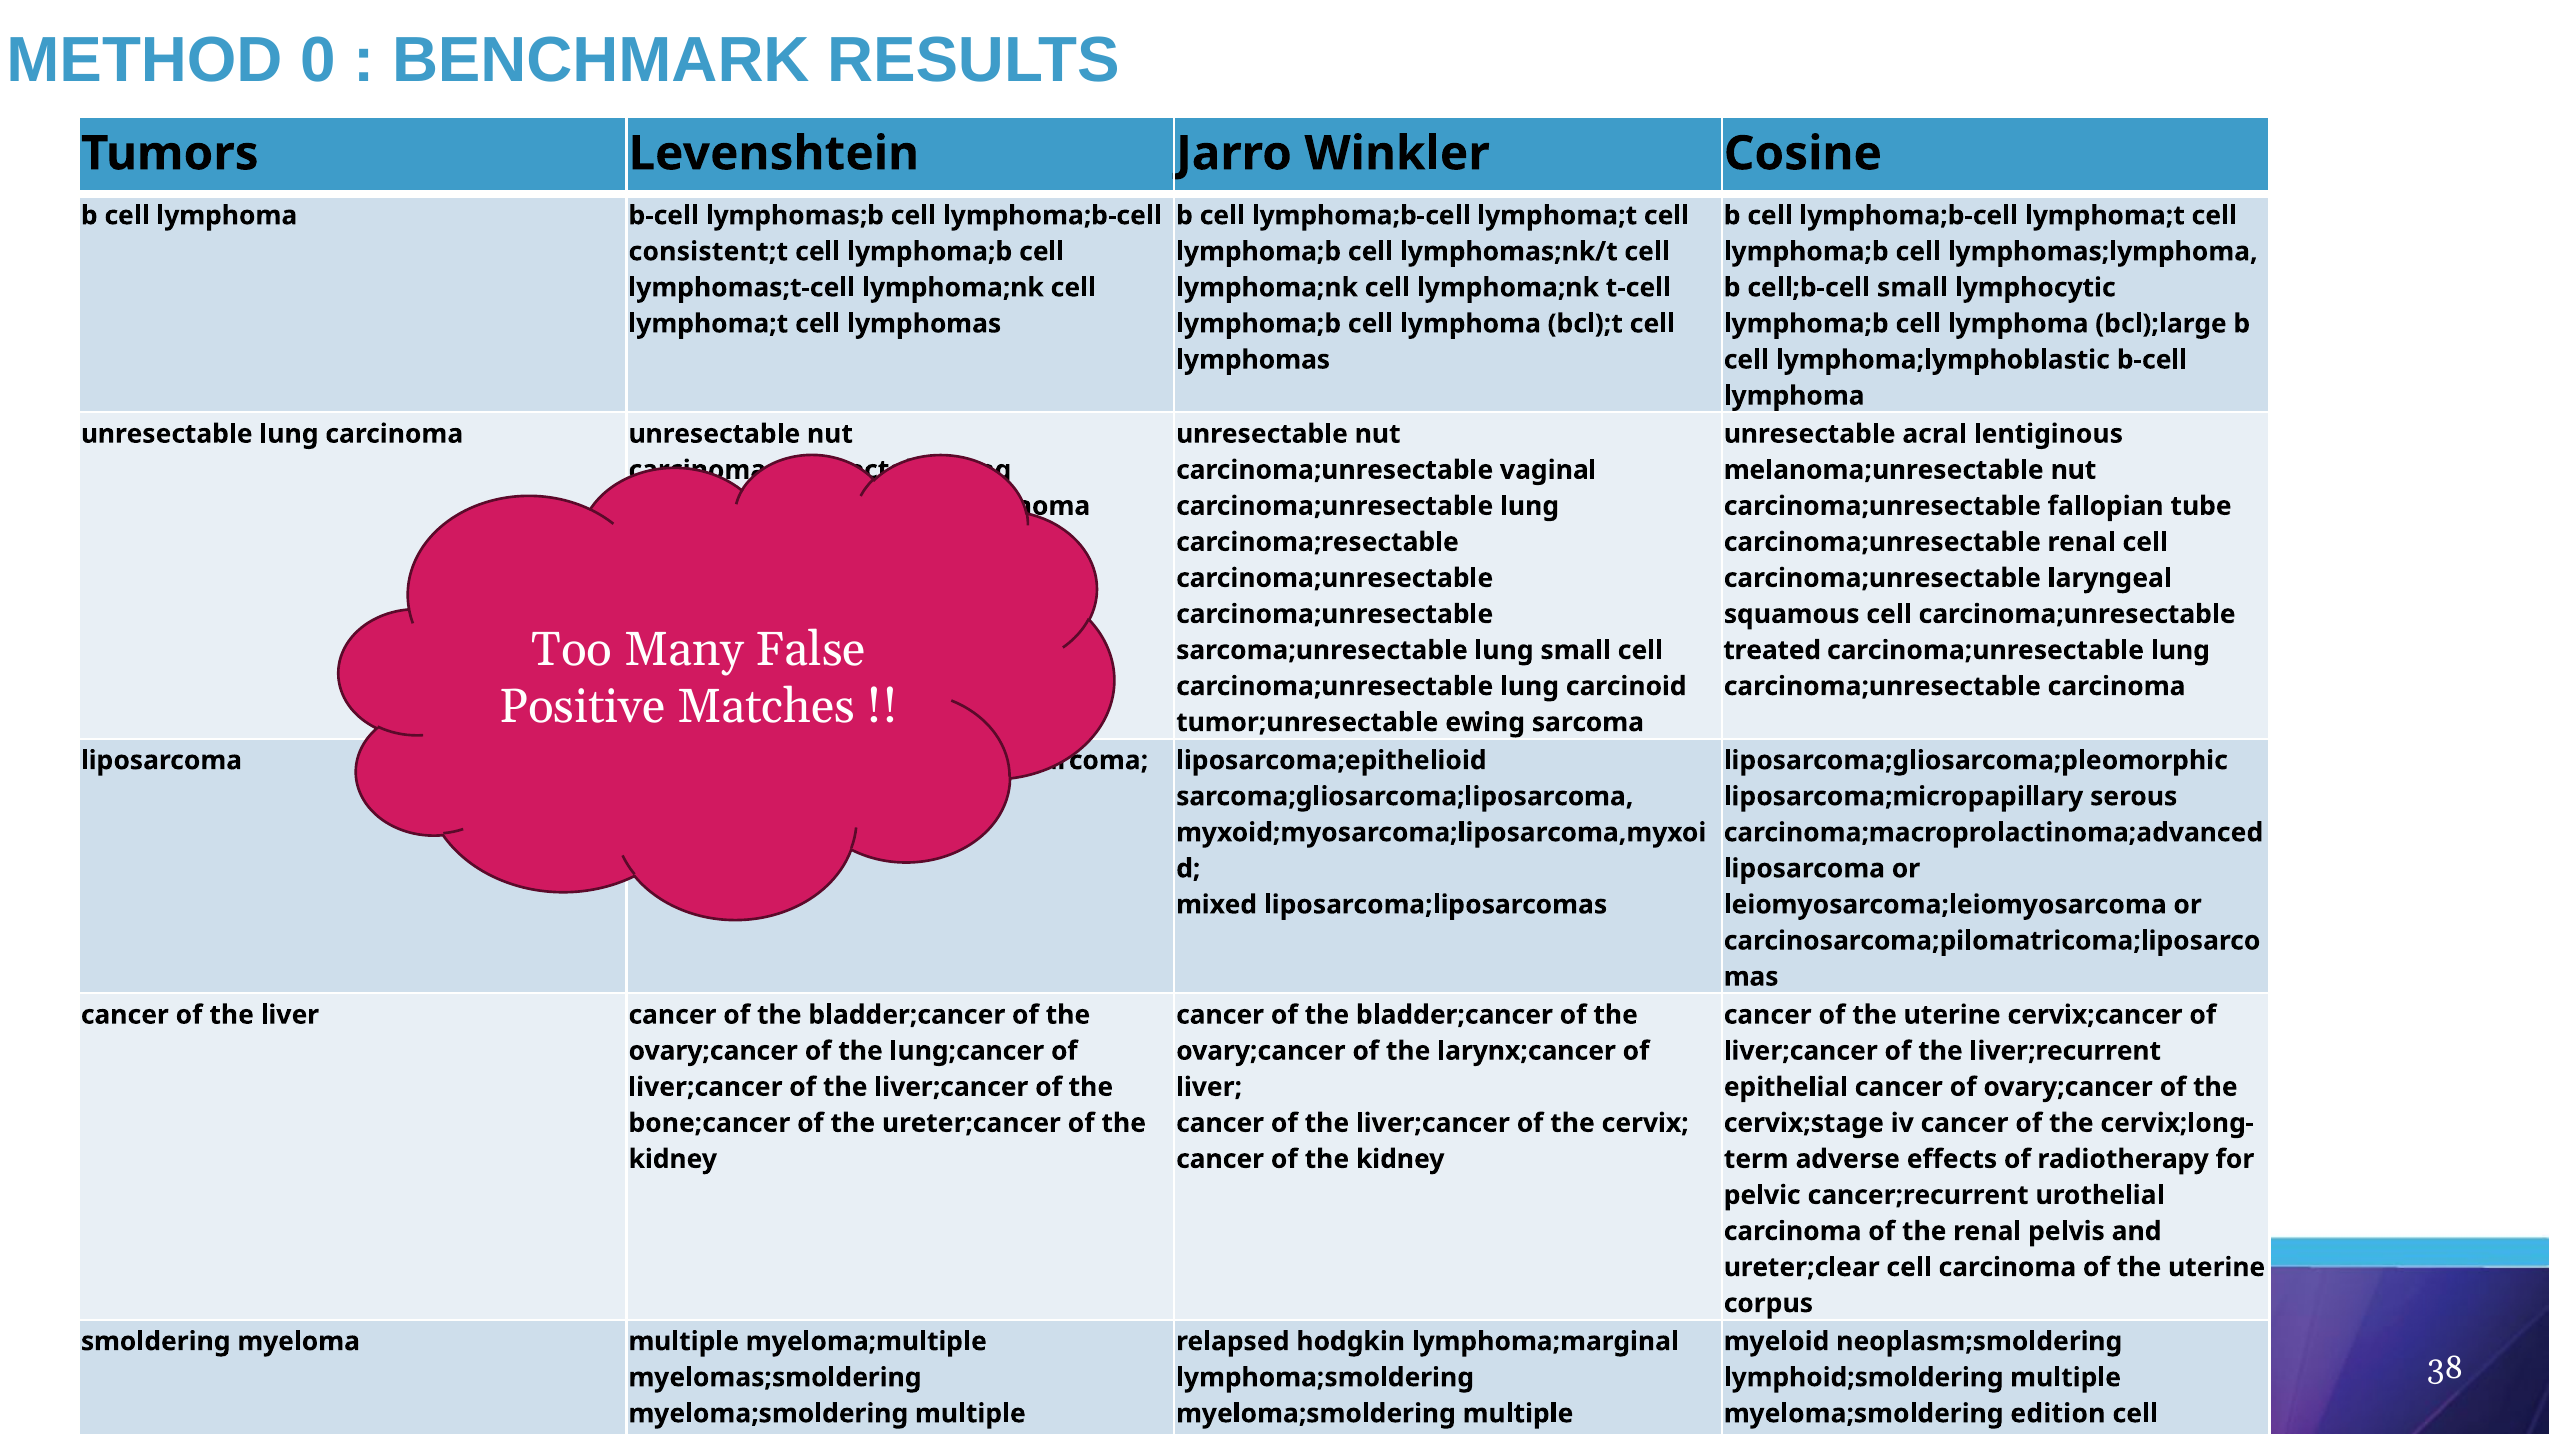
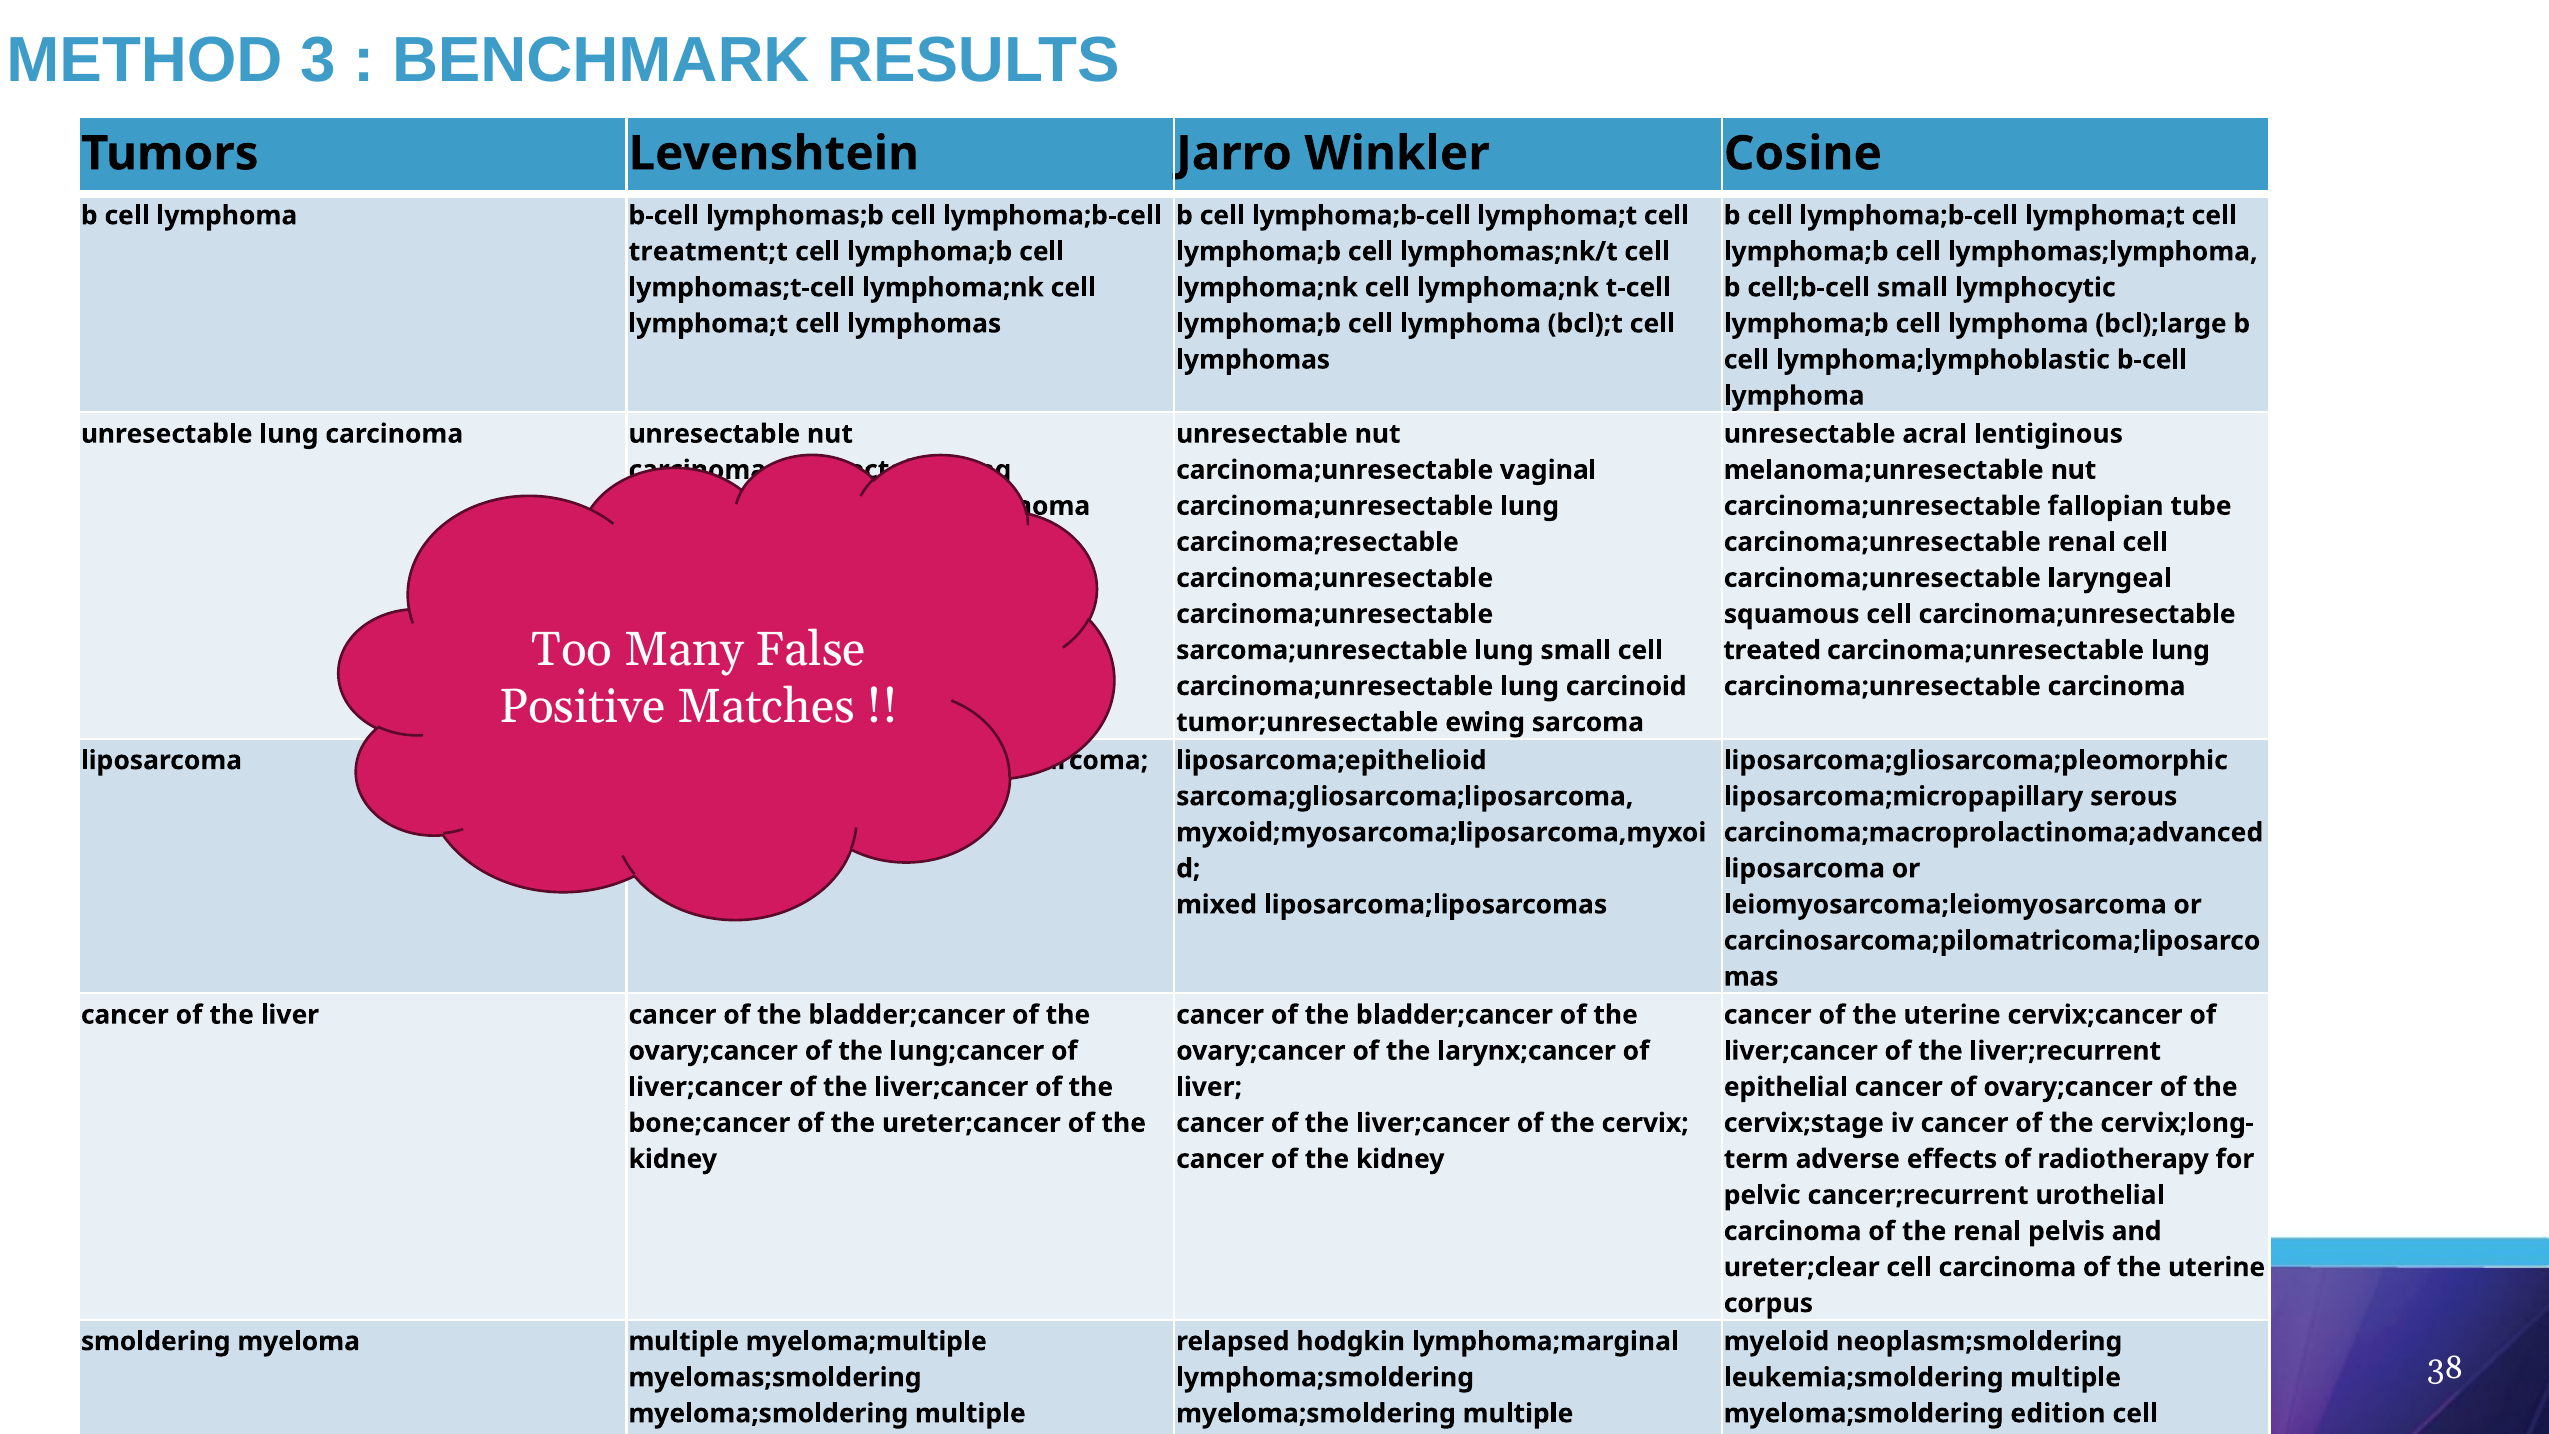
0: 0 -> 3 (318, 61)
consistent;t: consistent;t -> treatment;t (708, 252)
lymphoid;smoldering: lymphoid;smoldering -> leukemia;smoldering (1864, 1377)
